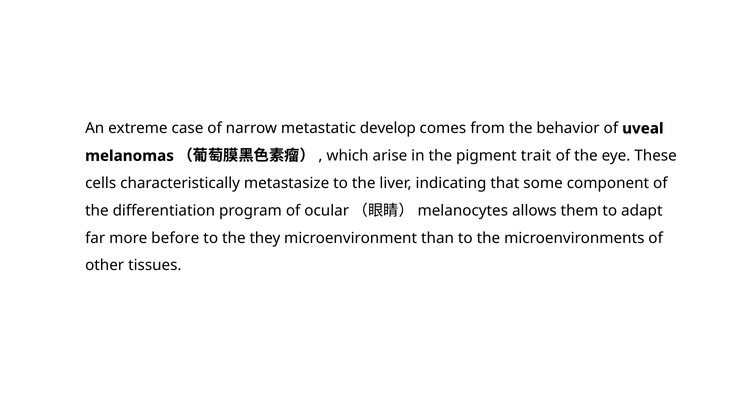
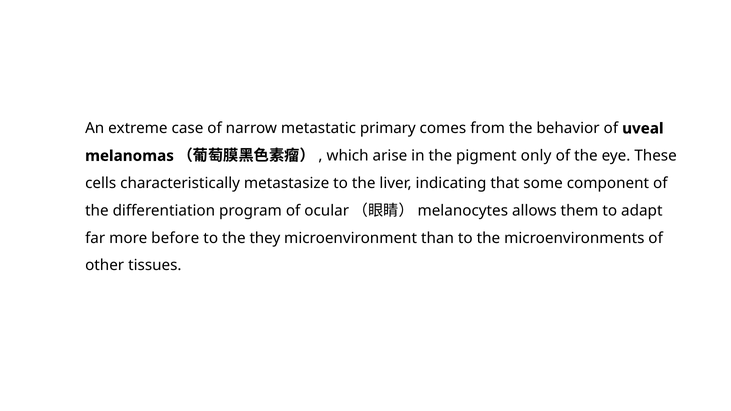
develop: develop -> primary (388, 129)
trait: trait -> only (536, 156)
